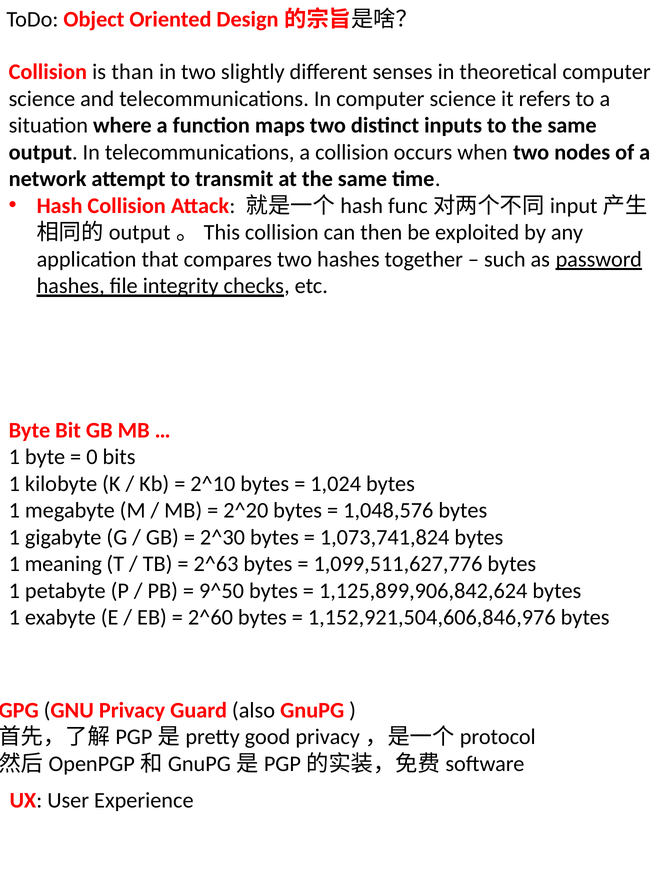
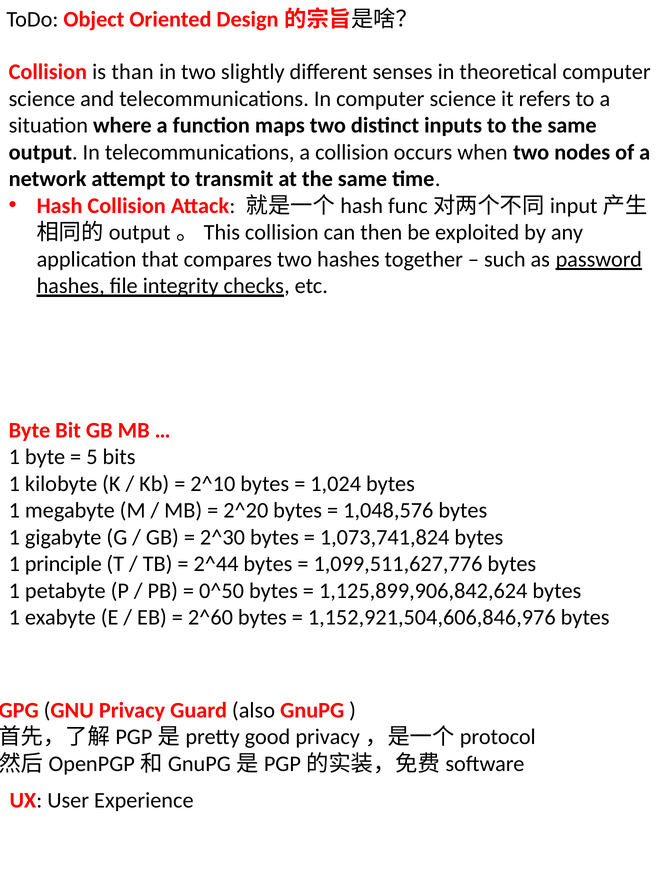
0: 0 -> 5 (92, 457)
meaning: meaning -> principle (63, 564)
2^63: 2^63 -> 2^44 (216, 564)
9^50: 9^50 -> 0^50 (222, 591)
